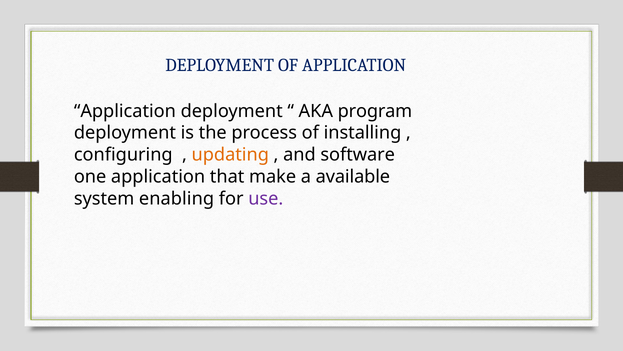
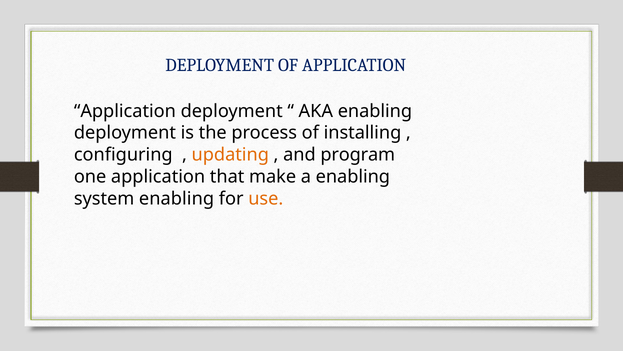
AKA program: program -> enabling (375, 111)
software: software -> program (358, 155)
a available: available -> enabling (353, 176)
use colour: purple -> orange (266, 198)
